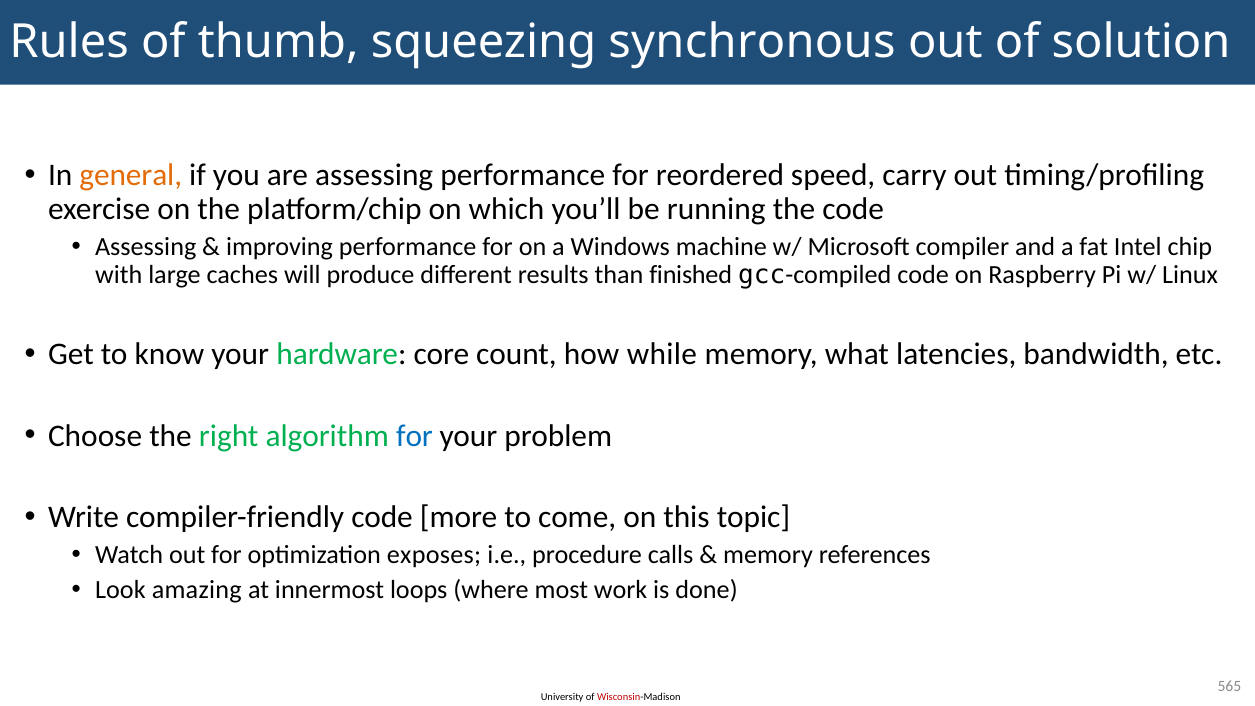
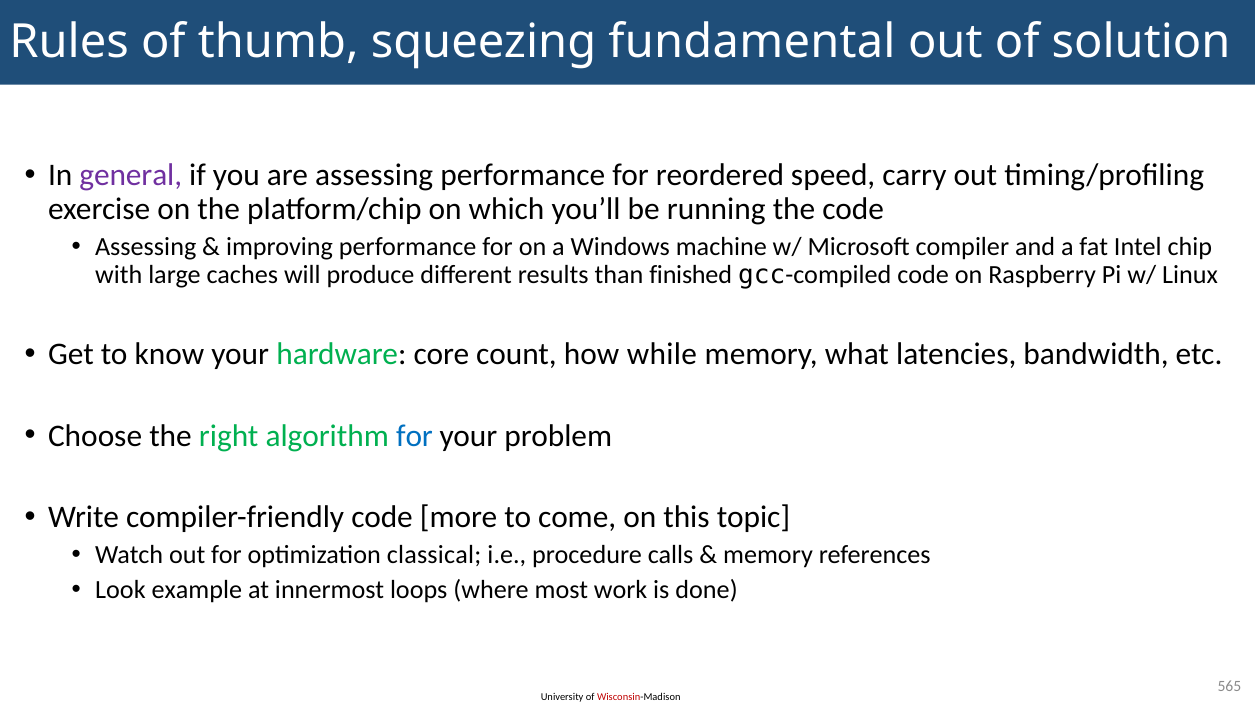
synchronous: synchronous -> fundamental (752, 42)
general colour: orange -> purple (131, 175)
exposes: exposes -> classical (434, 555)
amazing: amazing -> example (197, 590)
